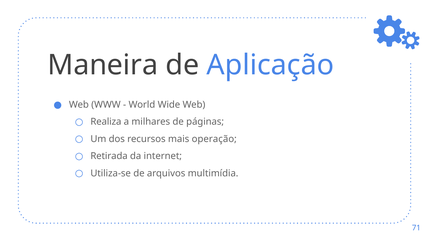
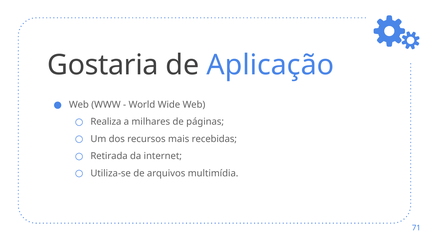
Maneira: Maneira -> Gostaria (103, 65)
operação: operação -> recebidas (214, 139)
